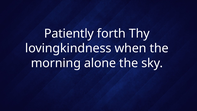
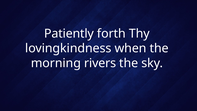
alone: alone -> rivers (100, 63)
